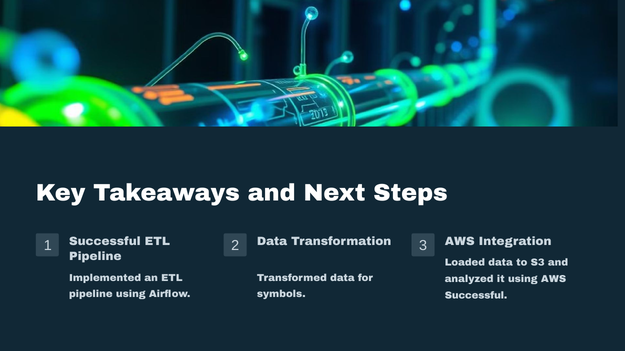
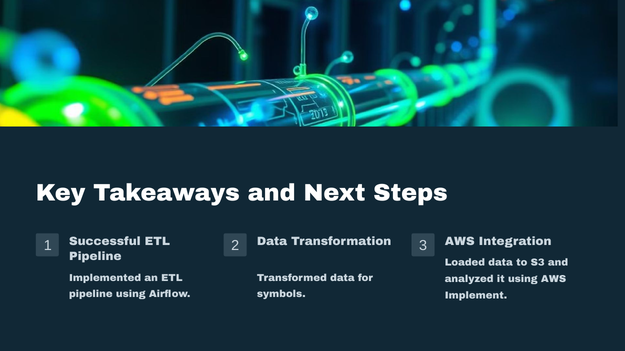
Successful: Successful -> Implement (476, 296)
